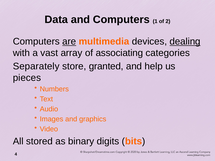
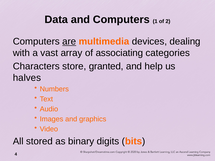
dealing underline: present -> none (185, 42)
Separately: Separately -> Characters (36, 66)
pieces: pieces -> halves (27, 78)
